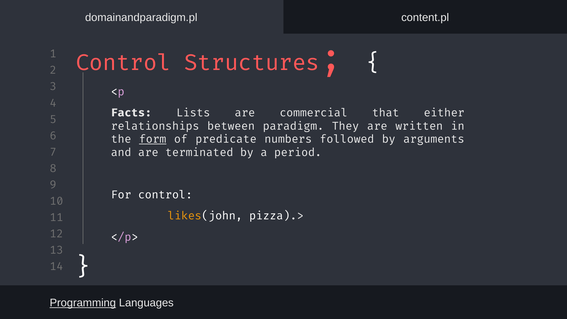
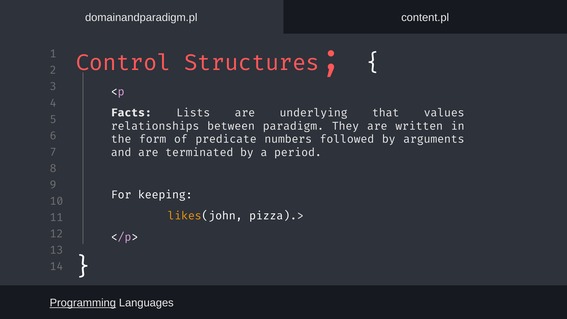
commercial: commercial -> underlying (314, 113)
either: either -> values (444, 113)
form underline: present -> none (153, 139)
For control: control -> keeping (165, 195)
